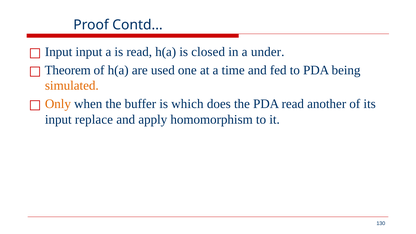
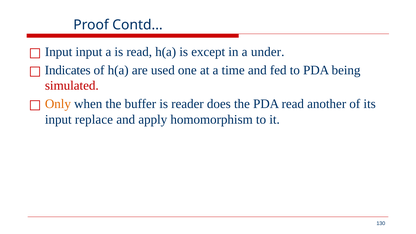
closed: closed -> except (208, 52)
Theorem: Theorem -> Indicates (68, 70)
simulated colour: orange -> red (72, 86)
which: which -> reader (188, 104)
